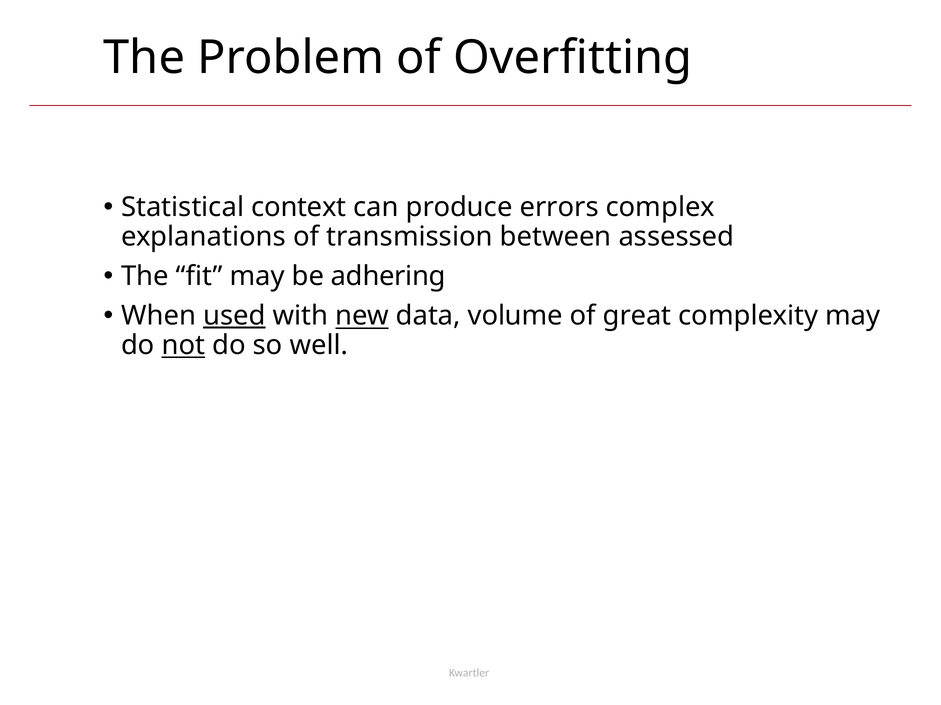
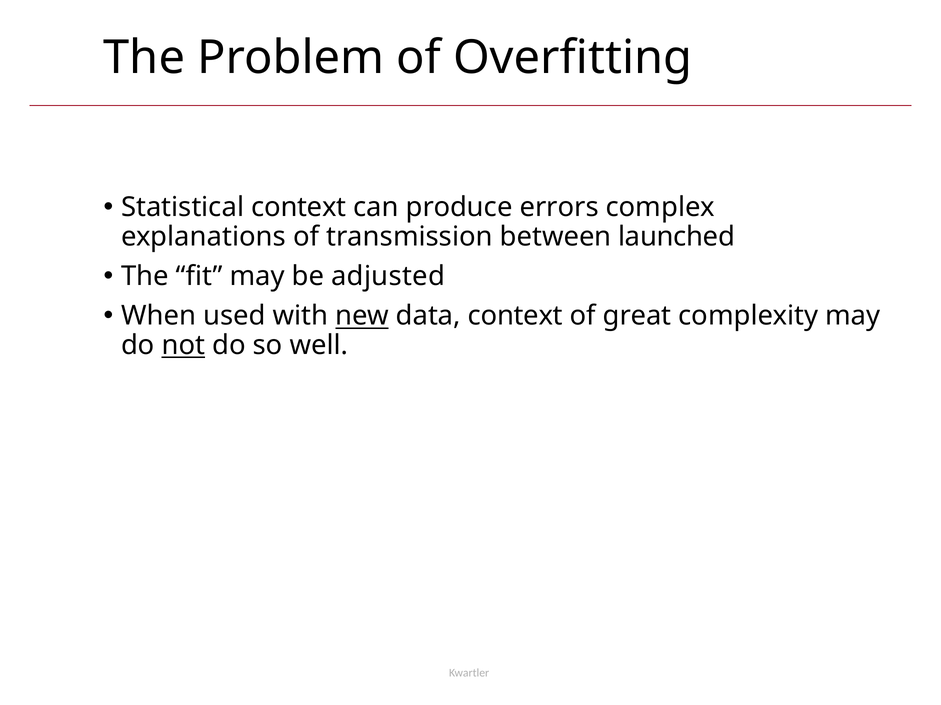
assessed: assessed -> launched (677, 237)
adhering: adhering -> adjusted (388, 277)
used underline: present -> none (234, 316)
data volume: volume -> context (515, 316)
